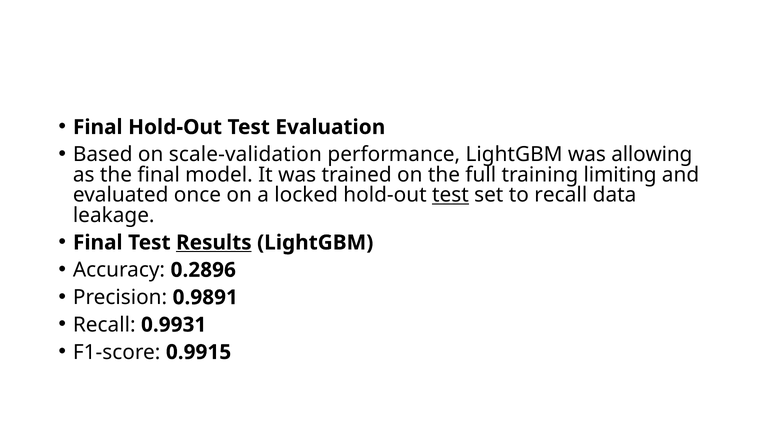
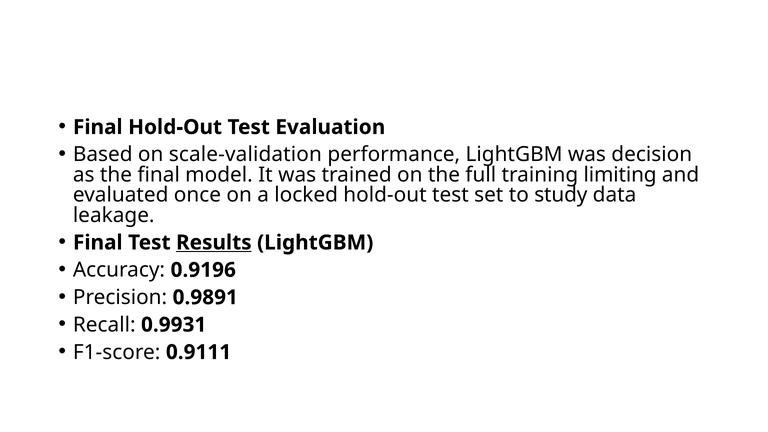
allowing: allowing -> decision (652, 155)
test underline: present -> none (450, 195)
to recall: recall -> study (561, 195)
0.2896: 0.2896 -> 0.9196 (203, 270)
0.9915: 0.9915 -> 0.9111 (199, 352)
